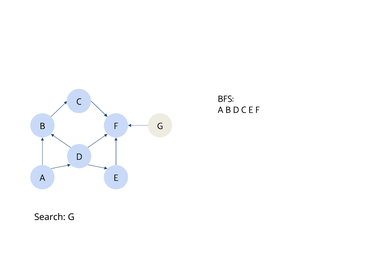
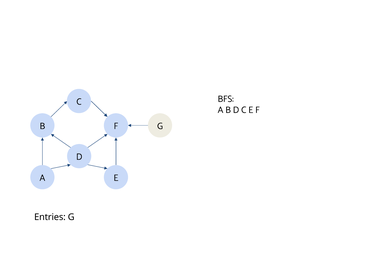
Search: Search -> Entries (50, 217)
